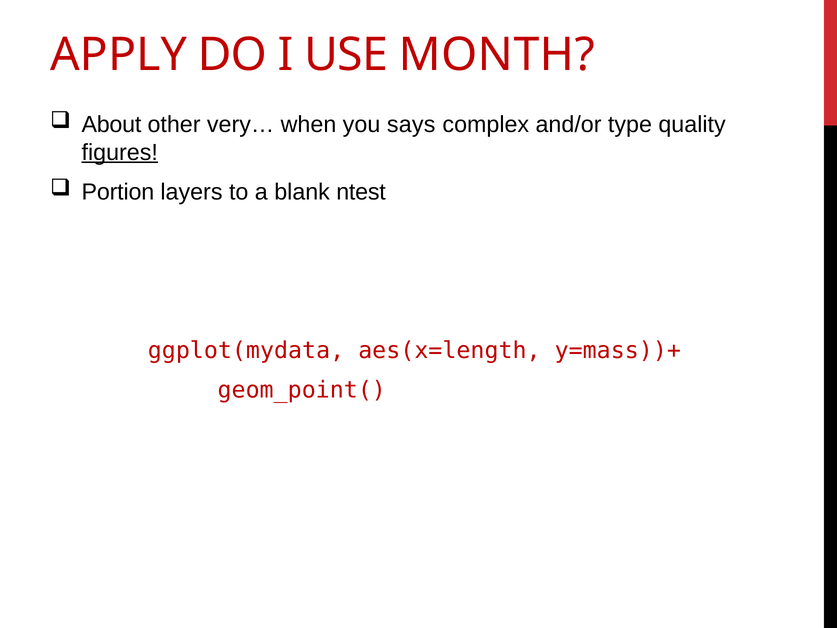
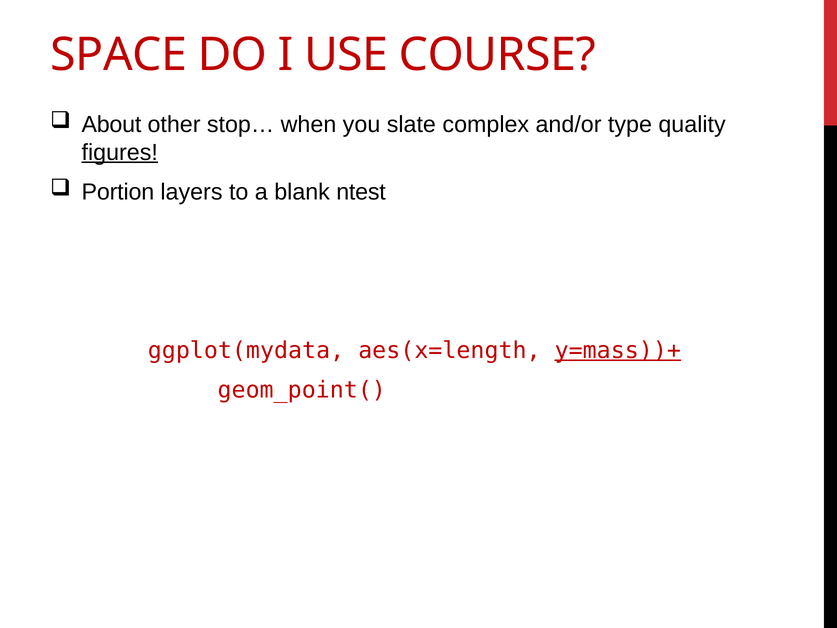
APPLY: APPLY -> SPACE (119, 55)
MONTH: MONTH -> COURSE (497, 55)
very…: very… -> stop… (241, 124)
says: says -> slate (411, 124)
y=mass))+ underline: none -> present (618, 350)
